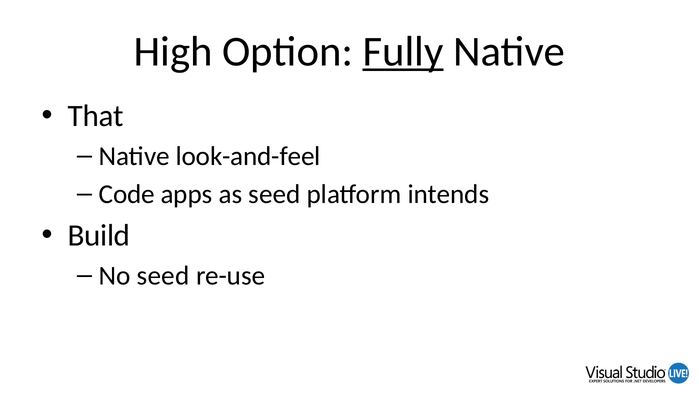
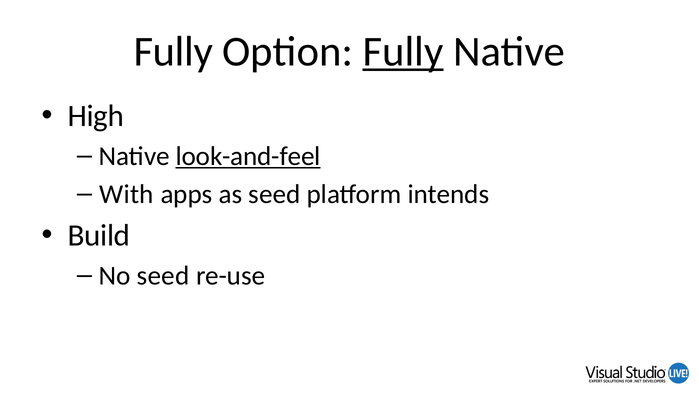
High: High -> Fully (173, 51)
That: That -> High (96, 116)
look-and-feel underline: none -> present (248, 156)
Code: Code -> With (126, 194)
